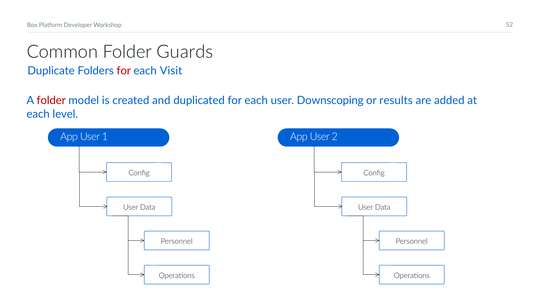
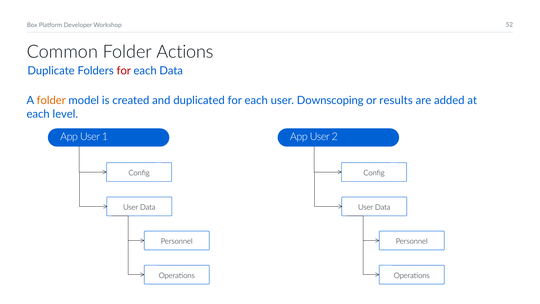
Guards: Guards -> Actions (185, 52)
each Visit: Visit -> Data (171, 71)
folder colour: red -> orange (51, 100)
